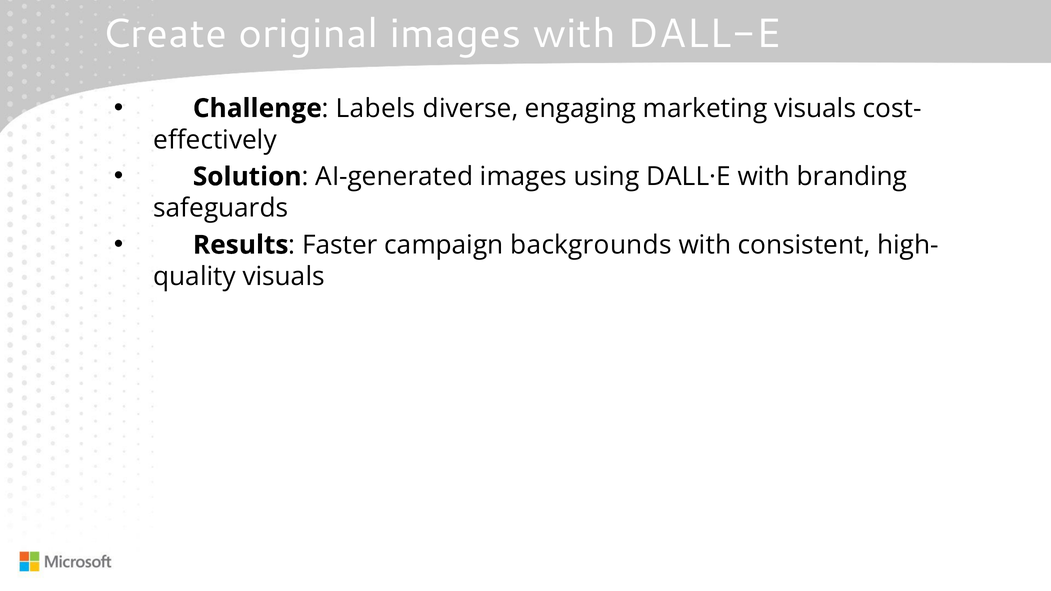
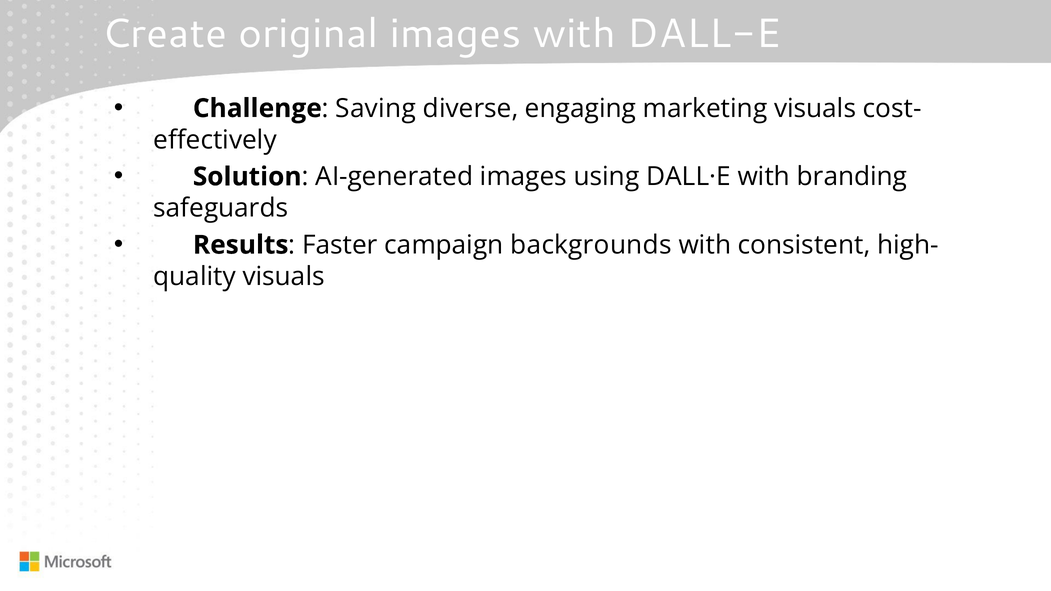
Labels: Labels -> Saving (376, 108)
